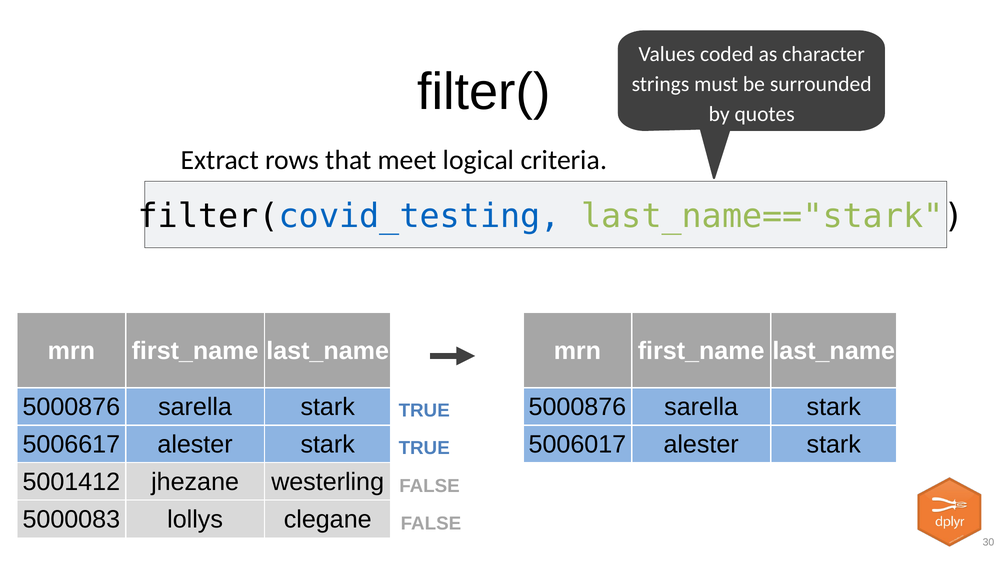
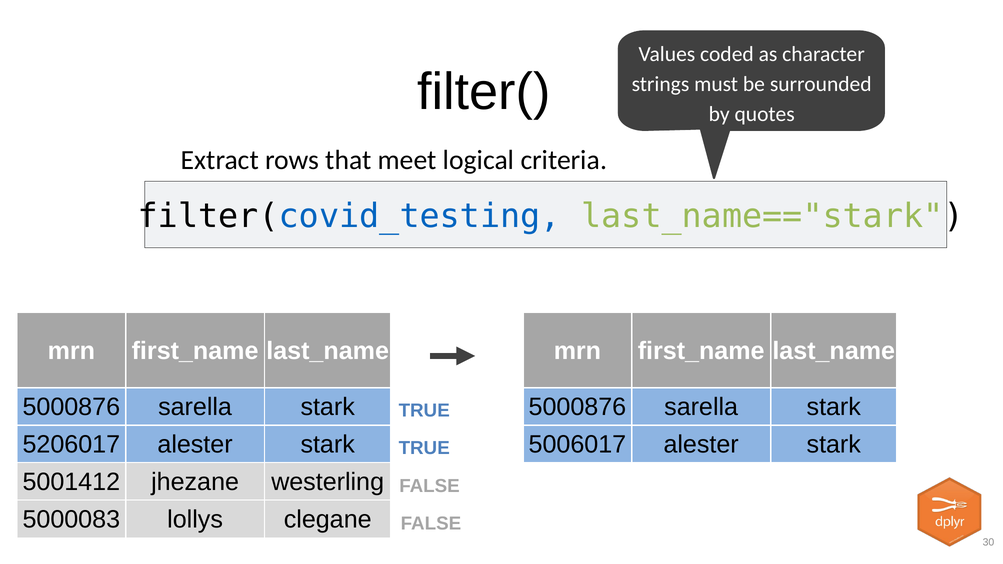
5006617: 5006617 -> 5206017 (71, 445)
